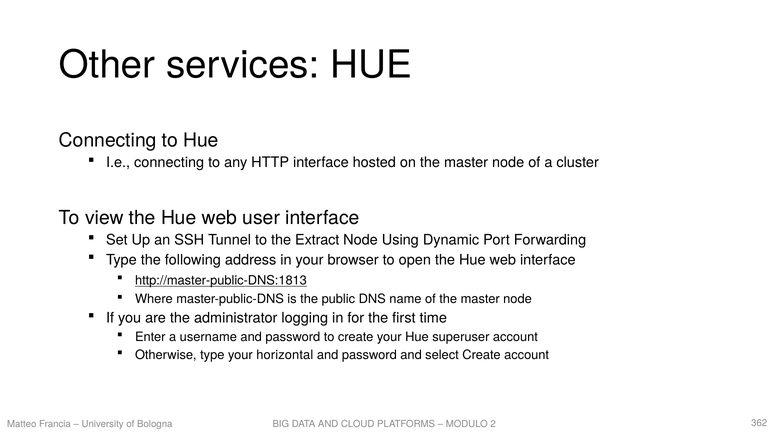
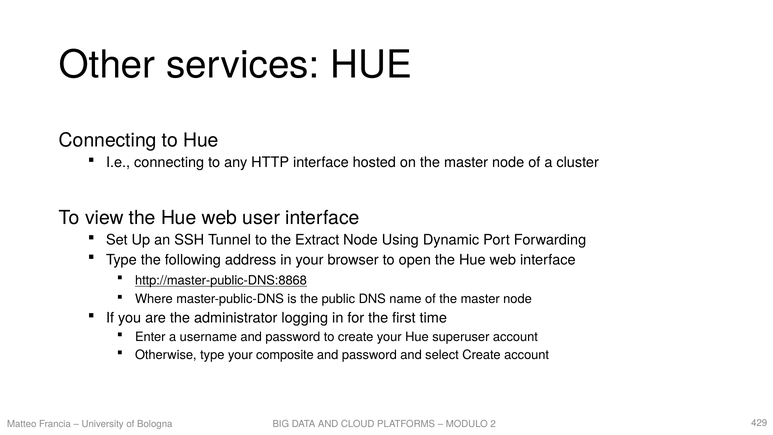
http://master-public-DNS:1813: http://master-public-DNS:1813 -> http://master-public-DNS:8868 (221, 280)
horizontal: horizontal -> composite (285, 355)
362: 362 -> 429 (759, 423)
